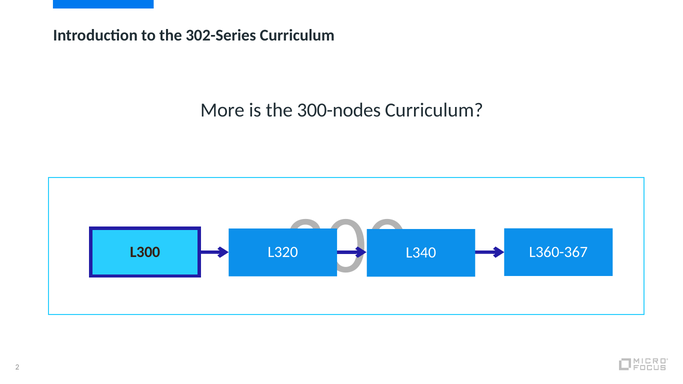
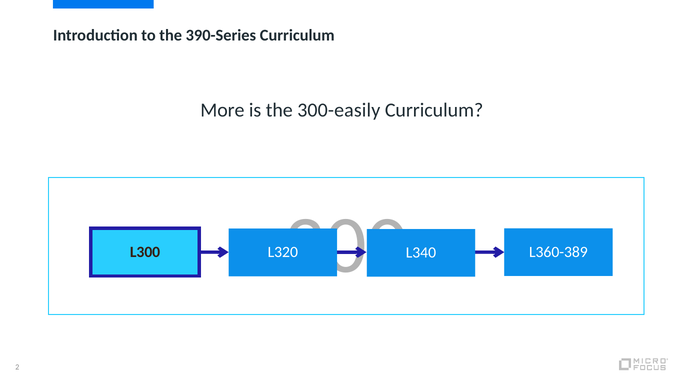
302-Series: 302-Series -> 390-Series (221, 35)
300-nodes: 300-nodes -> 300-easily (339, 110)
L360-367: L360-367 -> L360-389 (558, 252)
